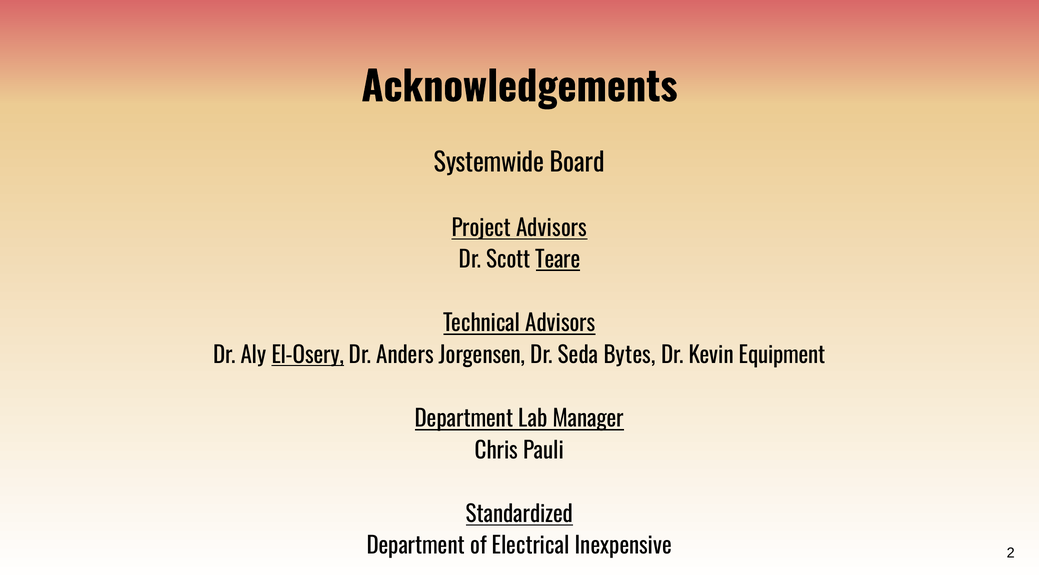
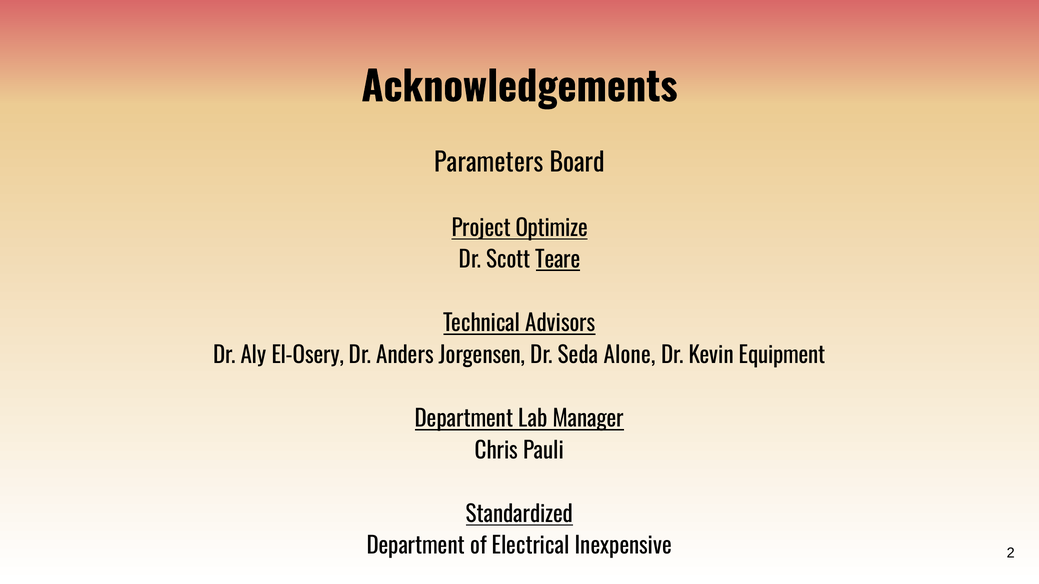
Systemwide: Systemwide -> Parameters (489, 163)
Project Advisors: Advisors -> Optimize (552, 229)
El-Osery underline: present -> none (308, 356)
Bytes: Bytes -> Alone (630, 356)
